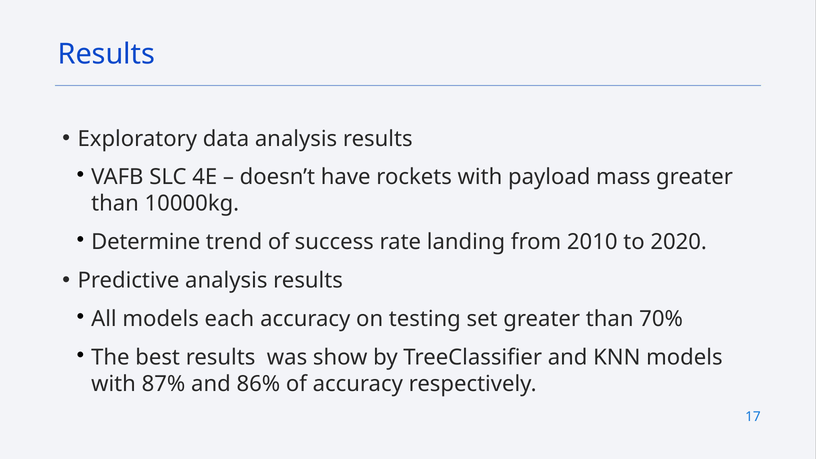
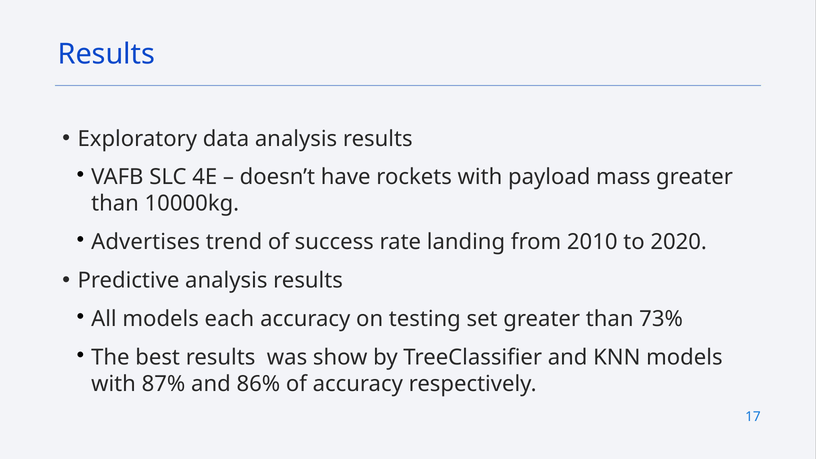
Determine: Determine -> Advertises (146, 242)
70%: 70% -> 73% (661, 319)
